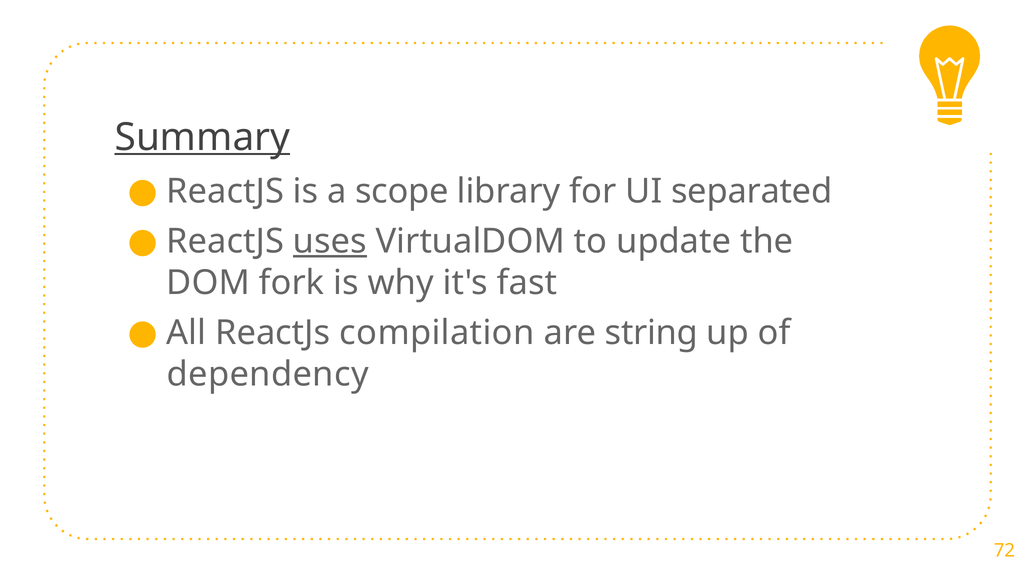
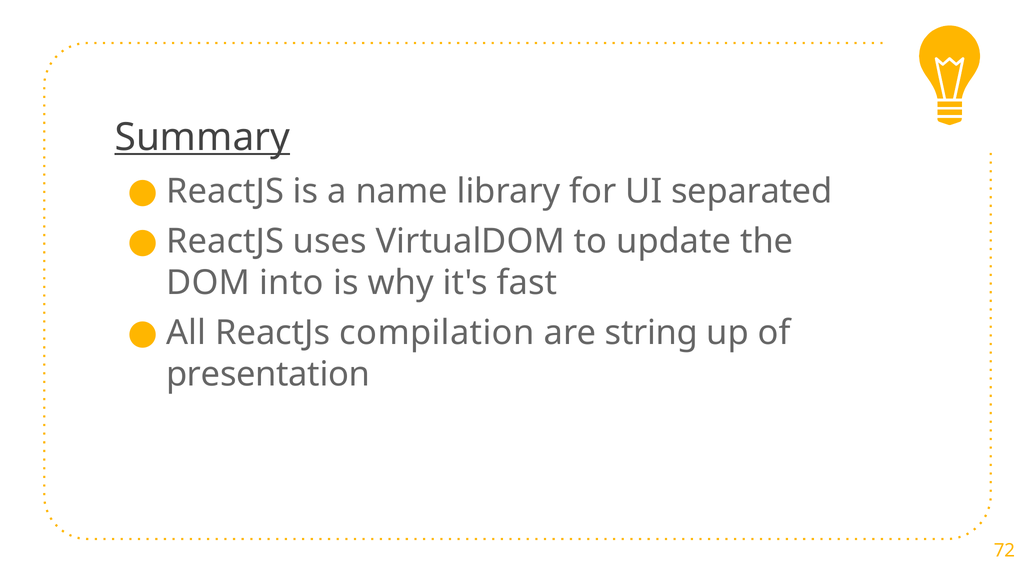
scope: scope -> name (402, 191)
uses underline: present -> none (330, 241)
fork: fork -> into (291, 283)
dependency: dependency -> presentation (268, 374)
